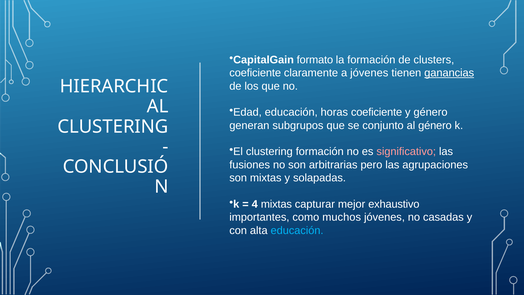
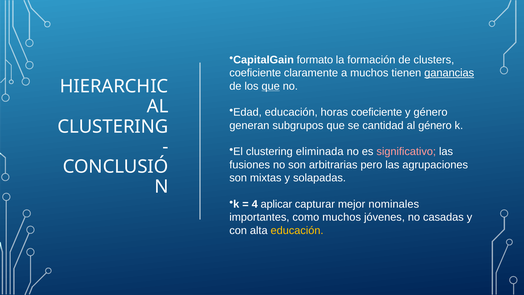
a jóvenes: jóvenes -> muchos (369, 73)
que underline: none -> present (271, 86)
conjunto: conjunto -> cantidad (383, 125)
clustering formación: formación -> eliminada (320, 152)
4 mixtas: mixtas -> aplicar (276, 204)
exhaustivo: exhaustivo -> nominales (394, 204)
educación colour: light blue -> yellow (297, 230)
